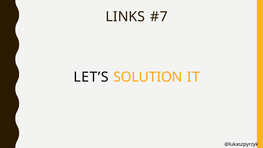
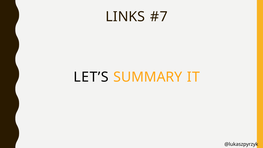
SOLUTION: SOLUTION -> SUMMARY (148, 77)
